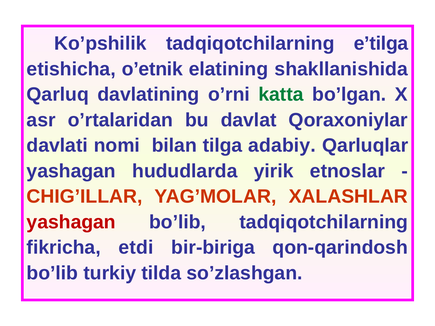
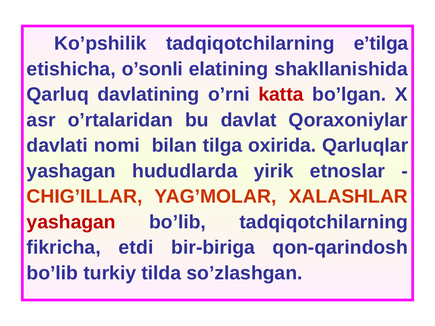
o’etnik: o’etnik -> o’sonli (152, 69)
katta colour: green -> red (281, 95)
adabiy: adabiy -> oxirida (282, 146)
